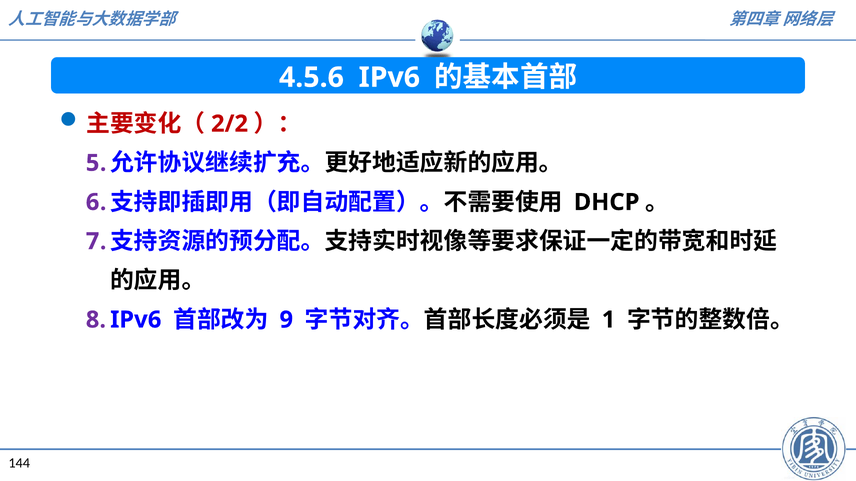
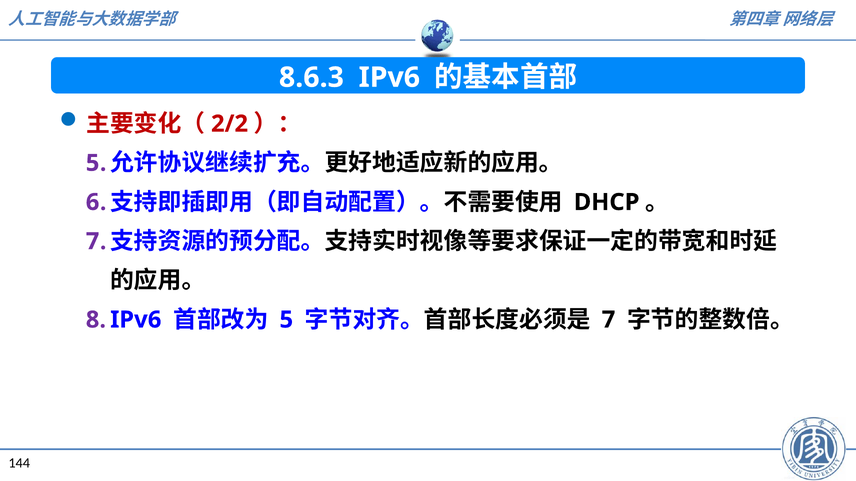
4.5.6: 4.5.6 -> 8.6.3 (311, 78)
9: 9 -> 5 (286, 320)
1: 1 -> 7 (609, 320)
